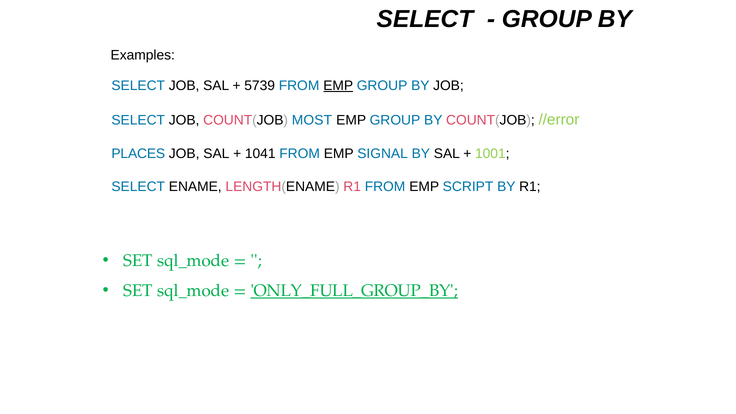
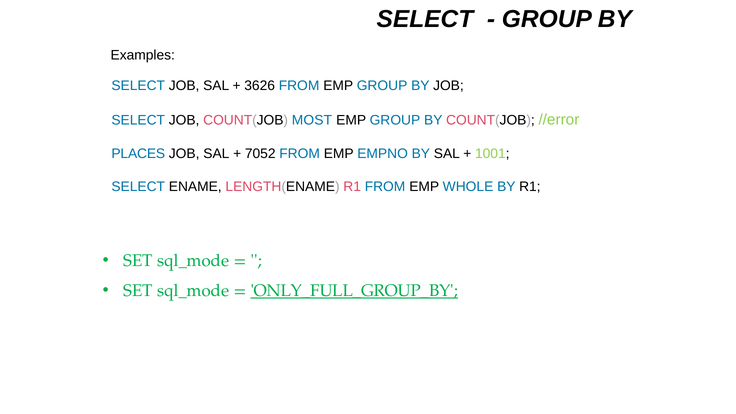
5739: 5739 -> 3626 (260, 86)
EMP underline: present -> none (338, 86)
1041: 1041 -> 7052 (260, 154)
SIGNAL: SIGNAL -> EMPNO (383, 154)
SCRIPT: SCRIPT -> WHOLE (468, 187)
